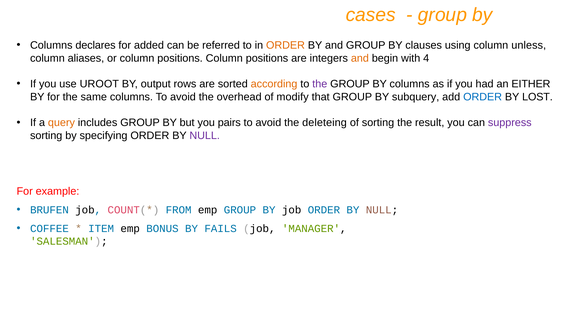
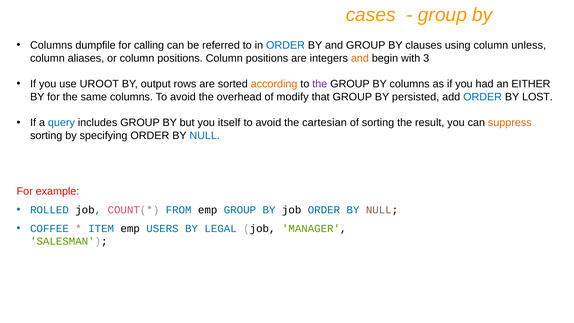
declares: declares -> dumpfile (96, 45)
added: added -> calling (149, 45)
ORDER colour: orange -> blue (285, 45)
4: 4 -> 3 (426, 58)
subquery: subquery -> persisted (416, 97)
query colour: orange -> blue (61, 123)
pairs: pairs -> itself (229, 123)
deleteing: deleteing -> cartesian (324, 123)
suppress colour: purple -> orange (510, 123)
NULL colour: purple -> blue (205, 136)
BRUFEN: BRUFEN -> ROLLED (49, 210)
BONUS: BONUS -> USERS (162, 228)
FAILS: FAILS -> LEGAL (221, 228)
